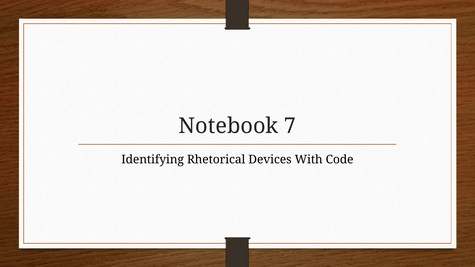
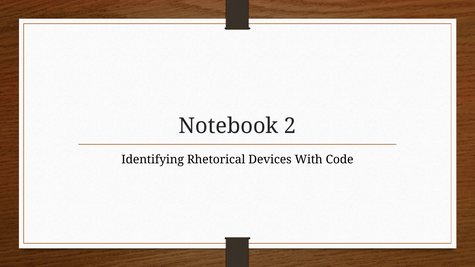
7: 7 -> 2 (290, 126)
